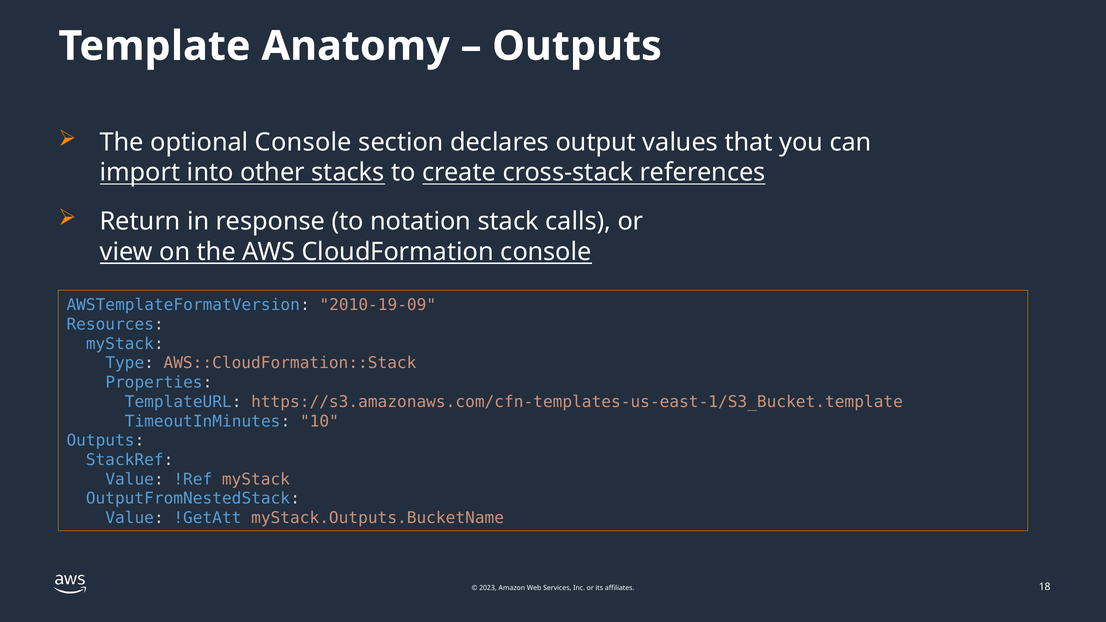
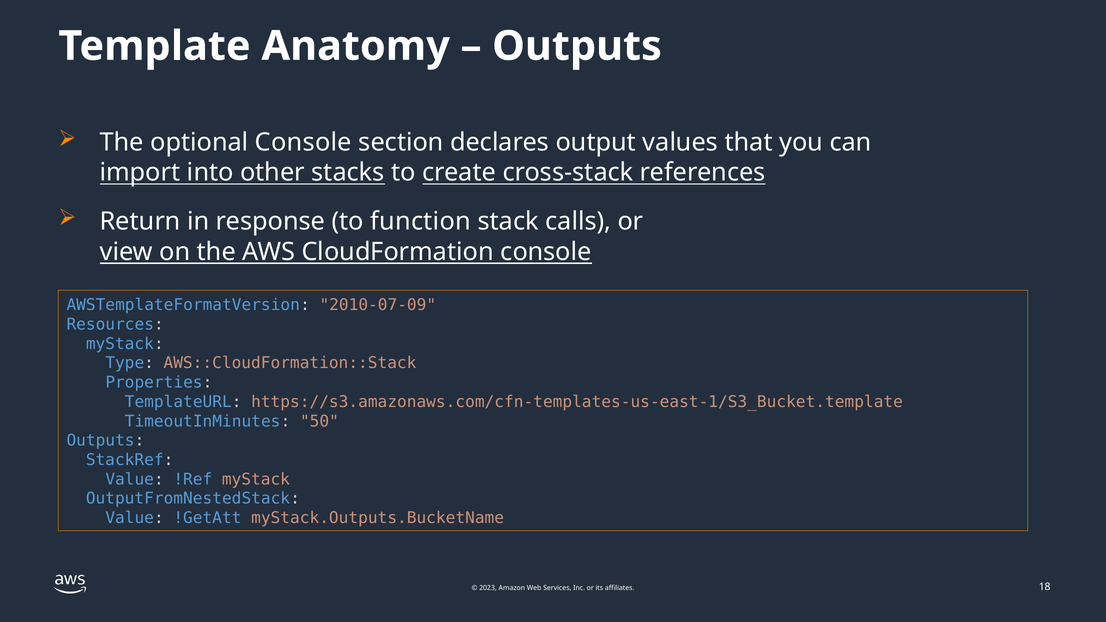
notation: notation -> function (421, 221)
2010-19-09: 2010-19-09 -> 2010-07-09 (378, 305)
10: 10 -> 50 (319, 421)
